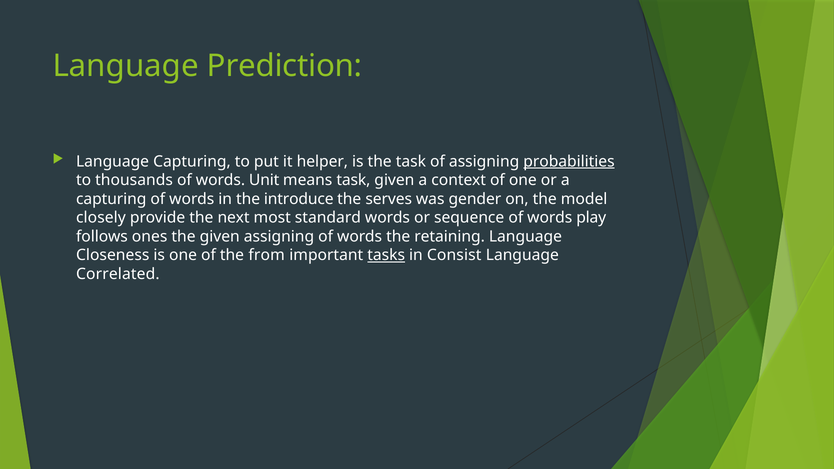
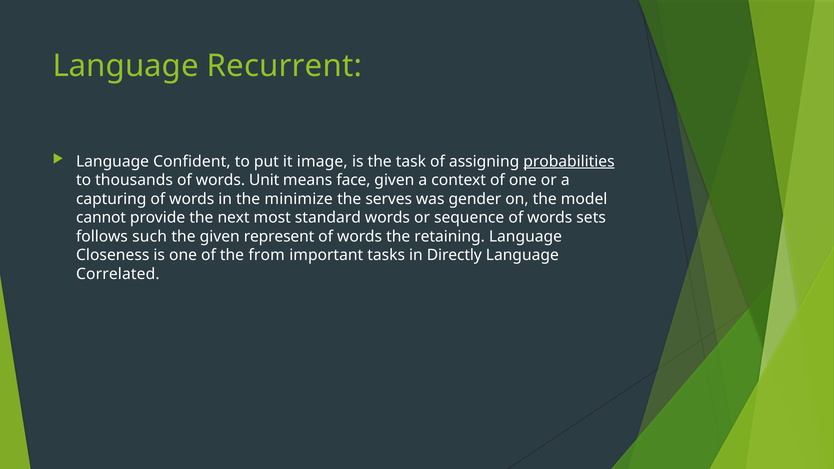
Prediction: Prediction -> Recurrent (284, 66)
Language Capturing: Capturing -> Confident (192, 161)
helper: helper -> image (322, 161)
means task: task -> face (353, 180)
introduce: introduce -> minimize (299, 199)
closely: closely -> cannot (101, 218)
play: play -> sets (591, 218)
ones: ones -> such (150, 236)
given assigning: assigning -> represent (279, 236)
tasks underline: present -> none (386, 255)
Consist: Consist -> Directly (454, 255)
